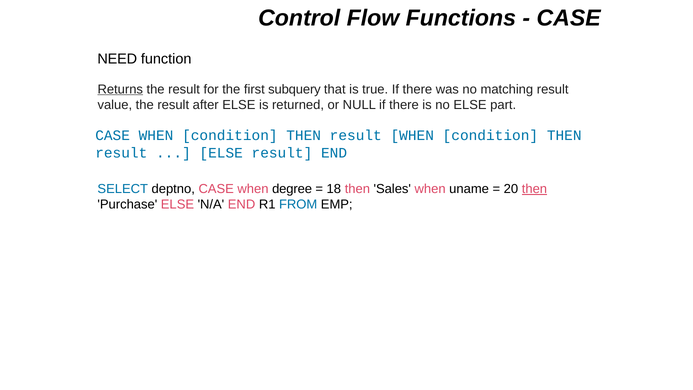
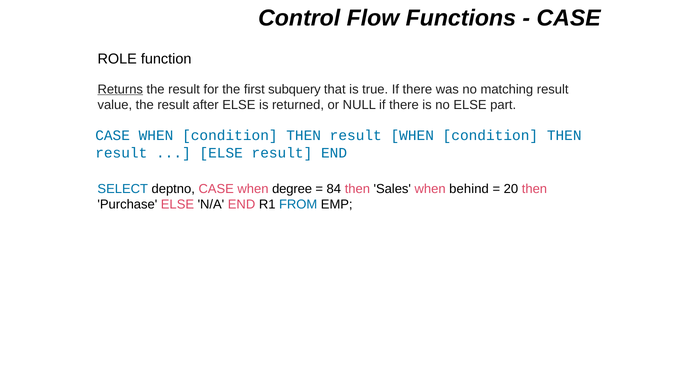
NEED: NEED -> ROLE (117, 59)
18: 18 -> 84 (334, 189)
uname: uname -> behind (469, 189)
then underline: present -> none (534, 189)
